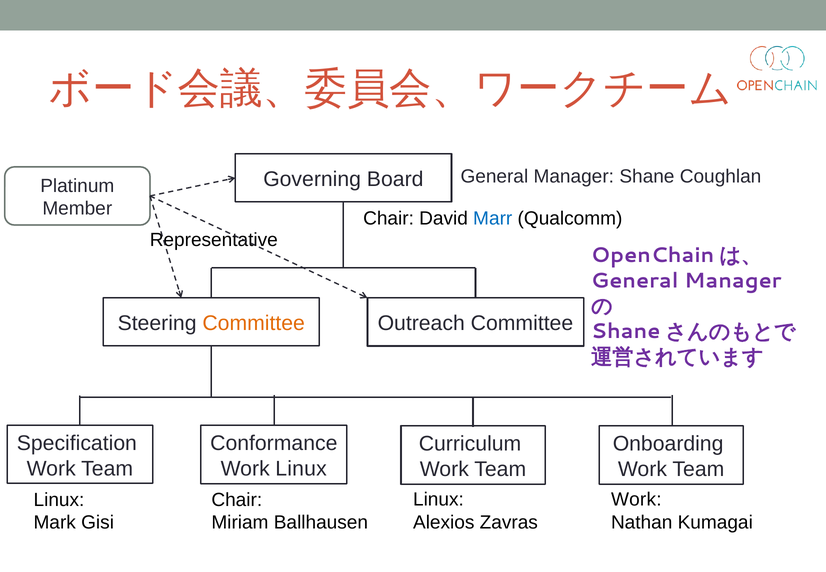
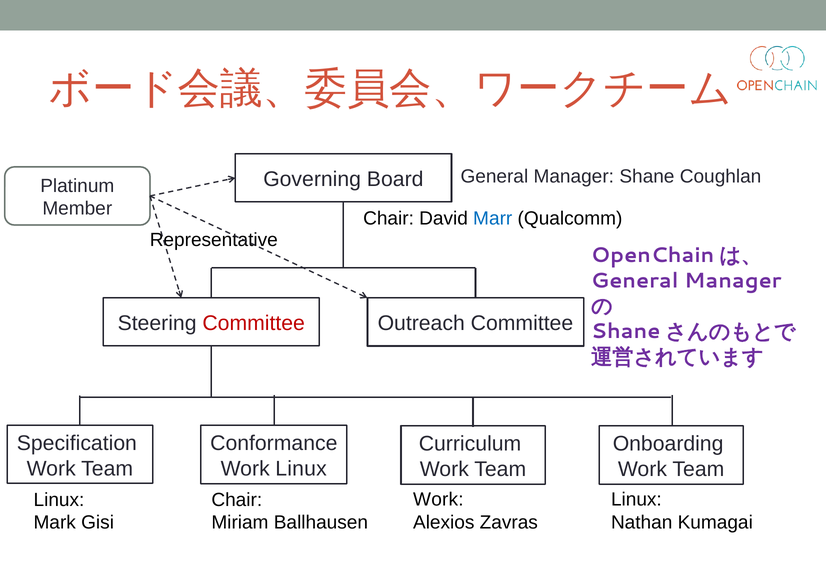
Committee colour: orange -> red (254, 323)
Linux: Linux -> Work (438, 499)
Work: Work -> Linux (636, 499)
